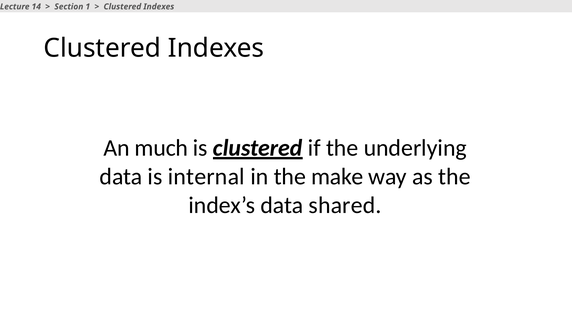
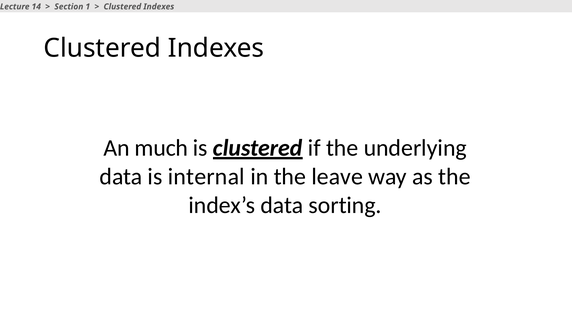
make: make -> leave (337, 177)
shared: shared -> sorting (345, 205)
